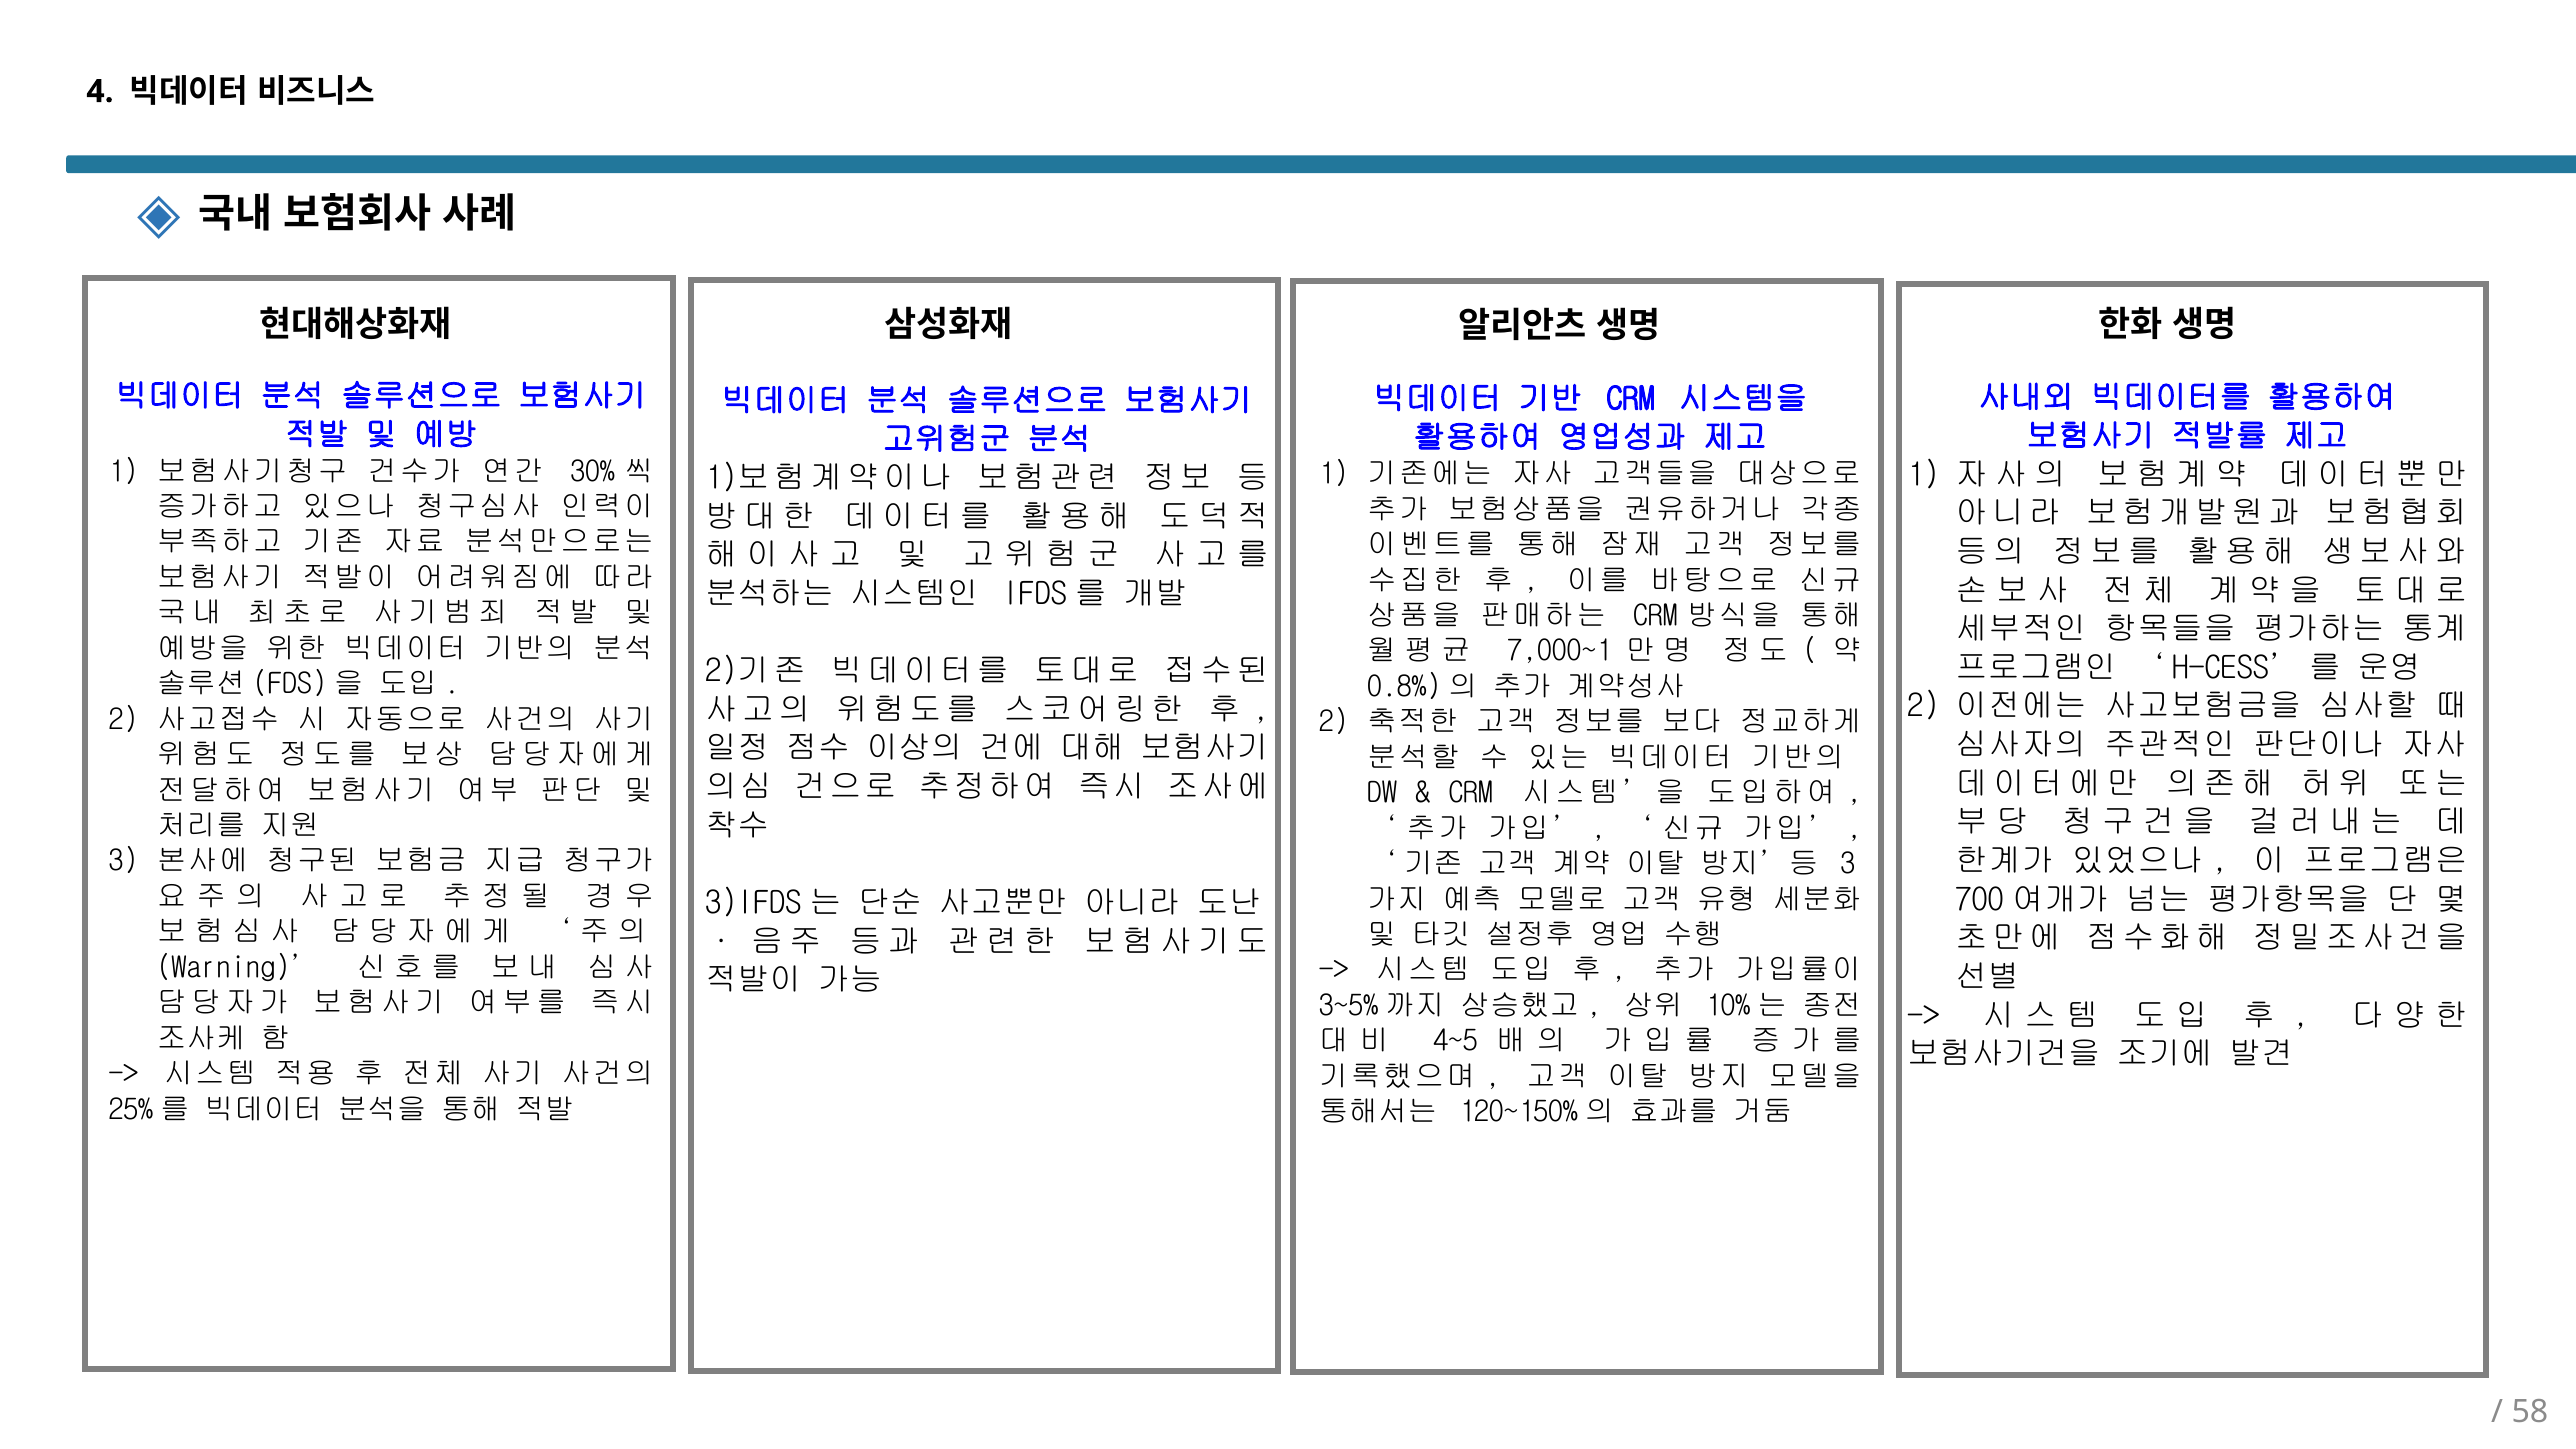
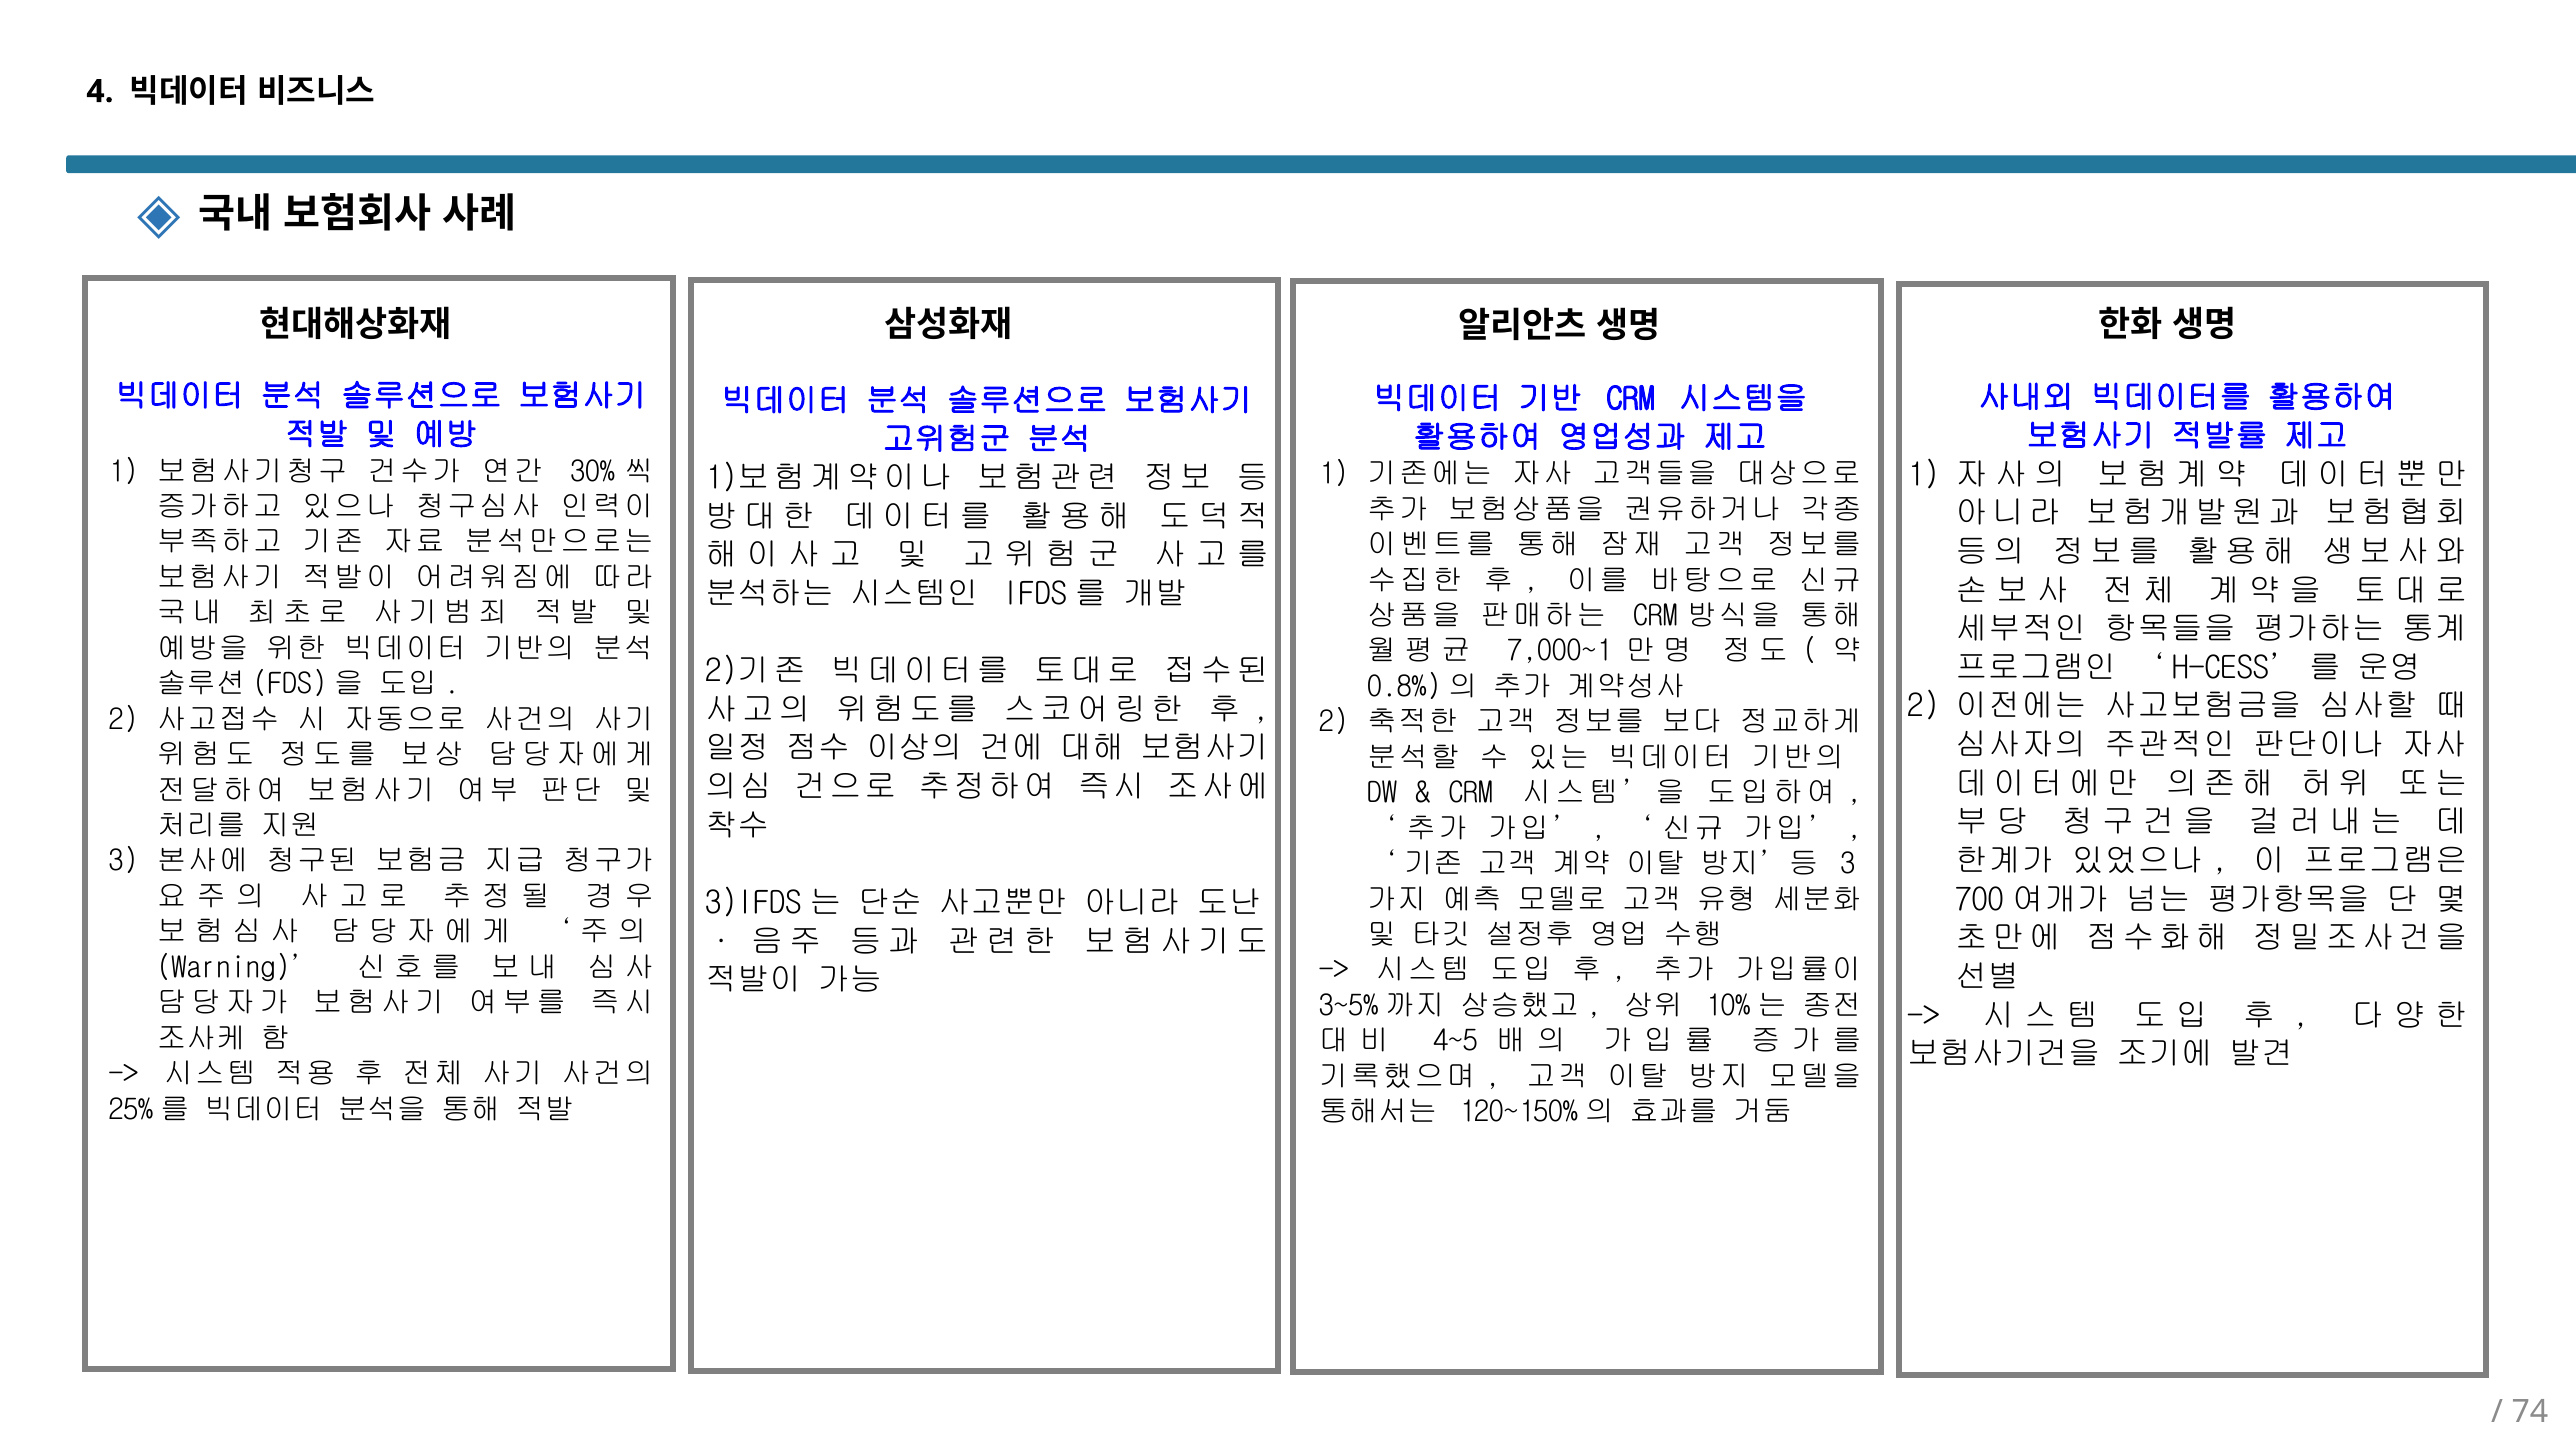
58: 58 -> 74 (2530, 1412)
